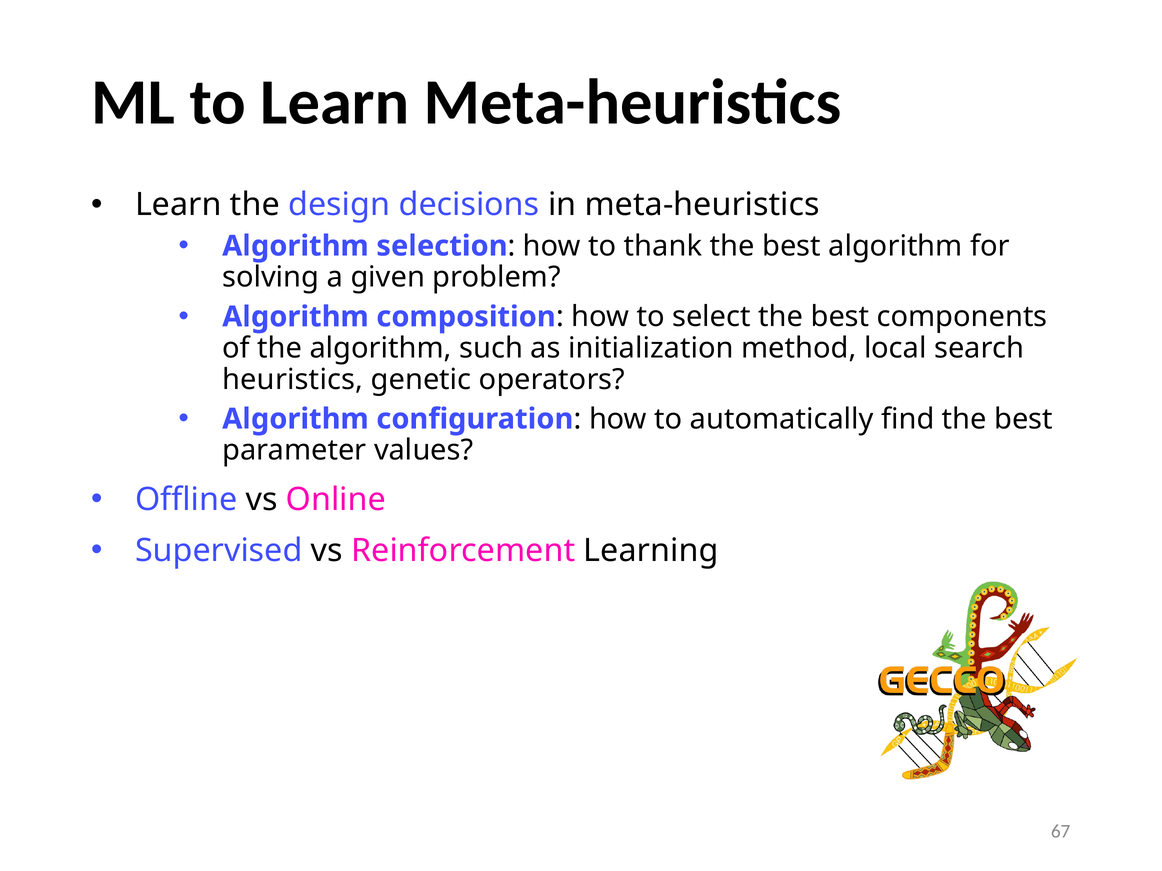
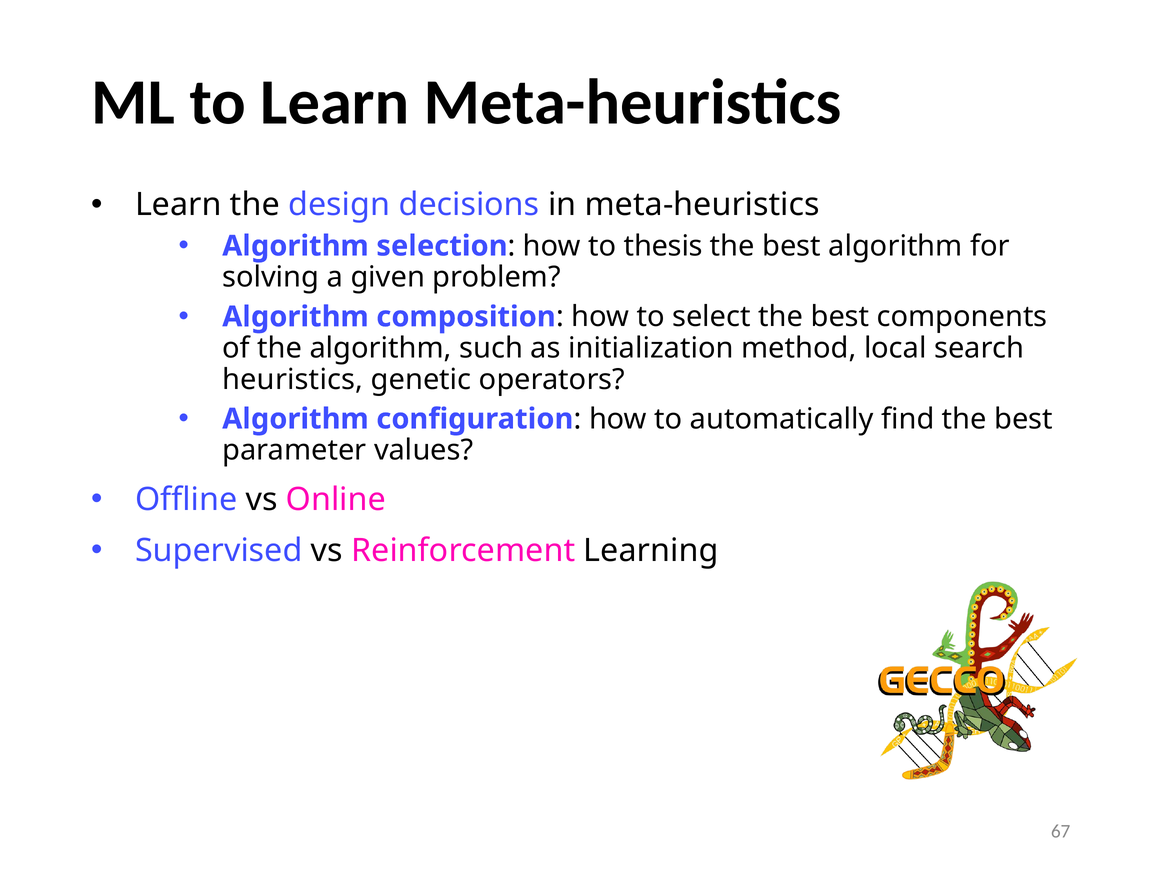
thank: thank -> thesis (663, 246)
